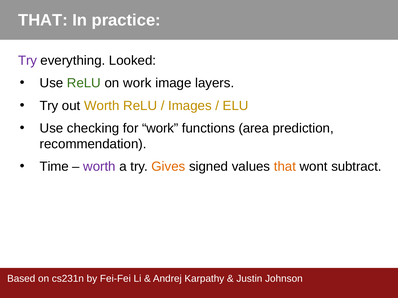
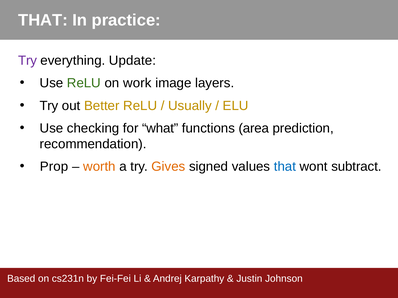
Looked: Looked -> Update (133, 61)
out Worth: Worth -> Better (102, 106)
Images: Images -> Usually (190, 106)
for work: work -> what (160, 128)
Time: Time -> Prop (54, 167)
worth colour: purple -> orange (99, 167)
that colour: orange -> blue (285, 167)
